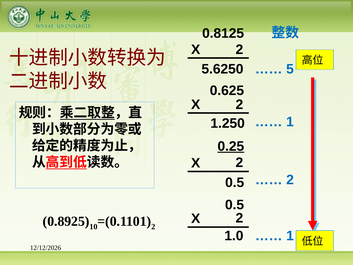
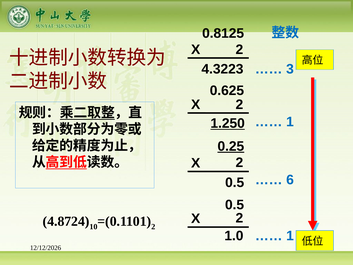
5.6250: 5.6250 -> 4.3223 (222, 69)
5: 5 -> 3 (290, 69)
1.250 underline: none -> present (228, 123)
2: 2 -> 6 (290, 180)
0.8925: 0.8925 -> 4.8724 (66, 221)
